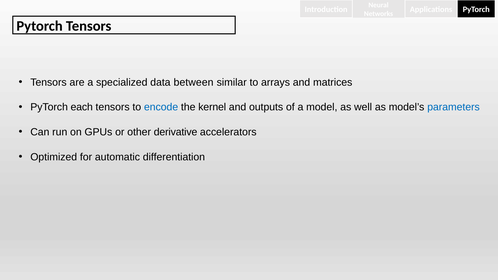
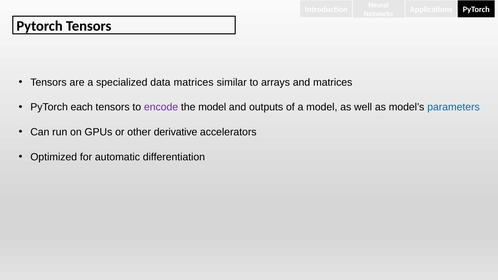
data between: between -> matrices (194, 82)
encode colour: blue -> purple (161, 107)
the kernel: kernel -> model (212, 107)
